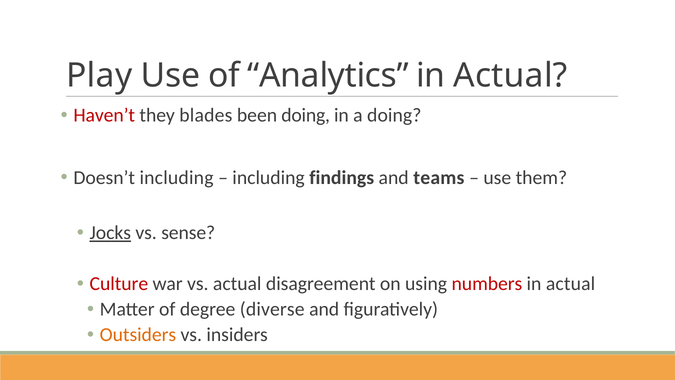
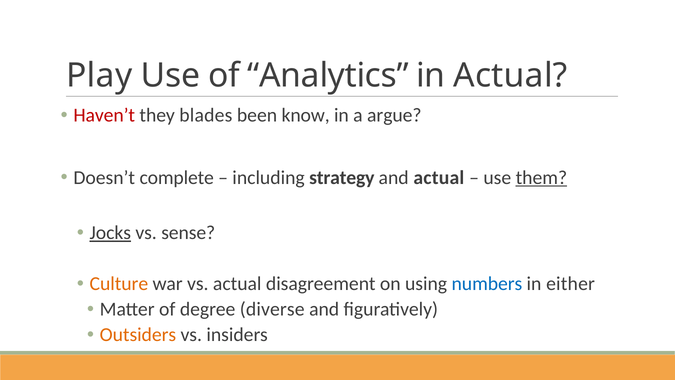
been doing: doing -> know (306, 115)
a doing: doing -> argue (394, 115)
Doesn’t including: including -> complete (177, 177)
findings: findings -> strategy (342, 177)
and teams: teams -> actual (439, 177)
them underline: none -> present (541, 177)
Culture colour: red -> orange (119, 284)
numbers colour: red -> blue (487, 284)
actual: actual -> either (571, 284)
